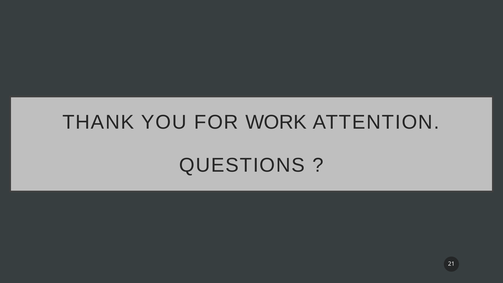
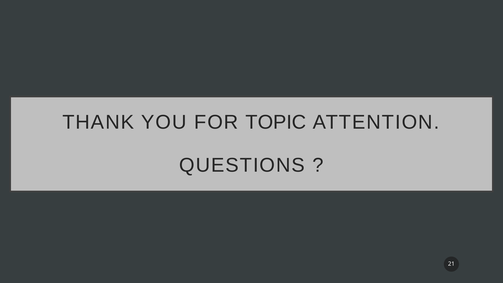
WORK: WORK -> TOPIC (276, 122)
